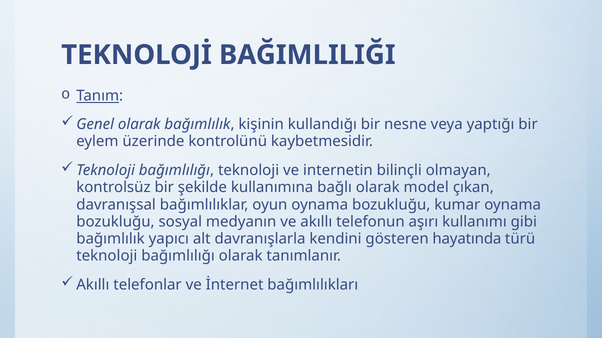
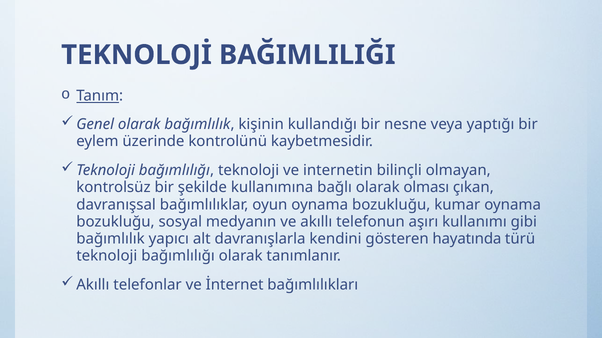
model: model -> olması (426, 188)
